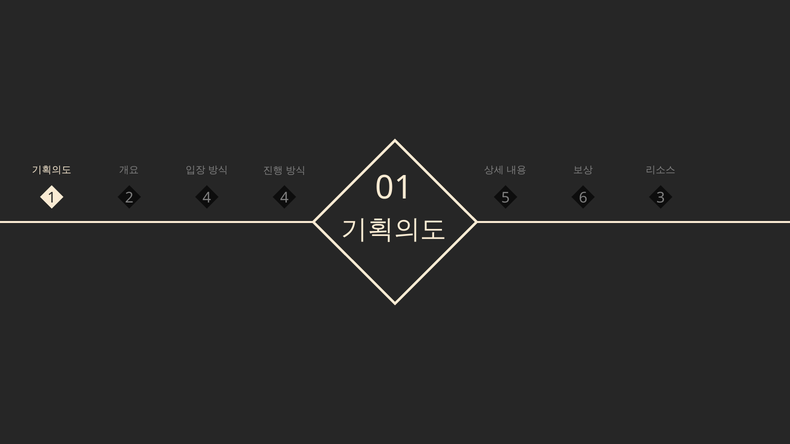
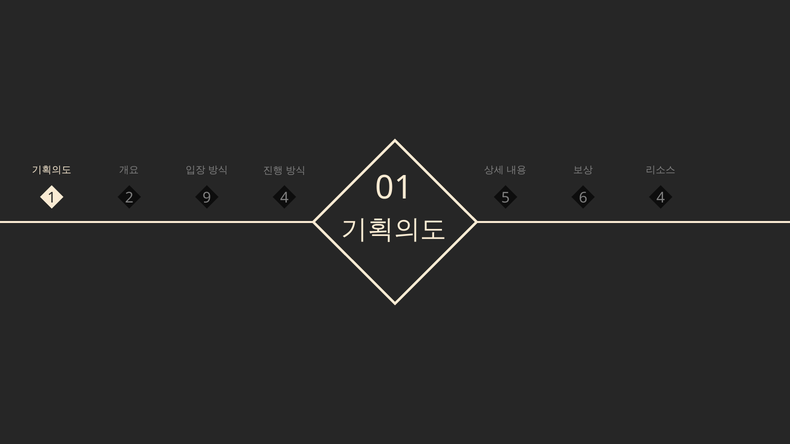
2 4: 4 -> 9 (207, 198)
4 3: 3 -> 4 (661, 198)
